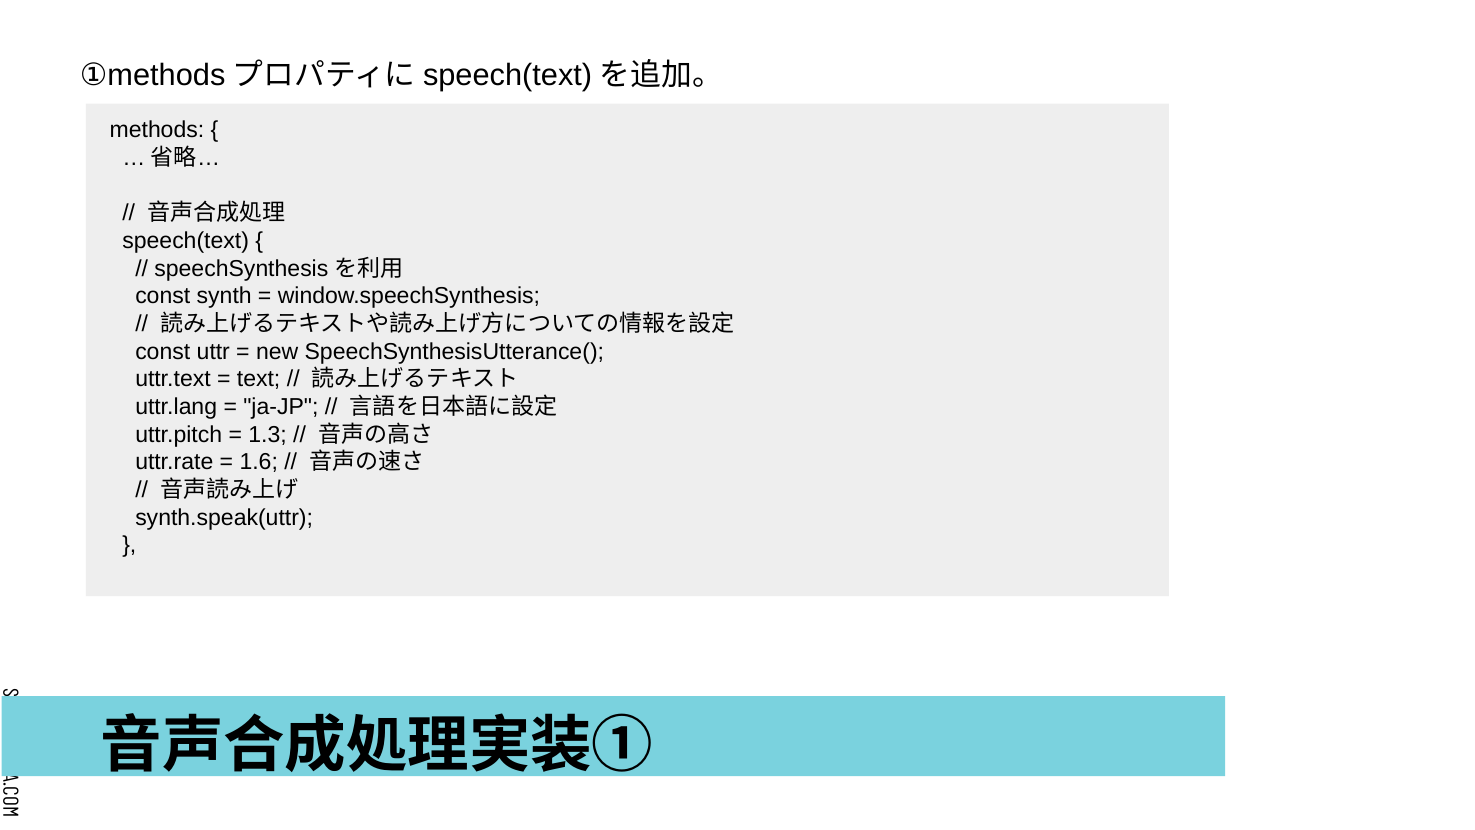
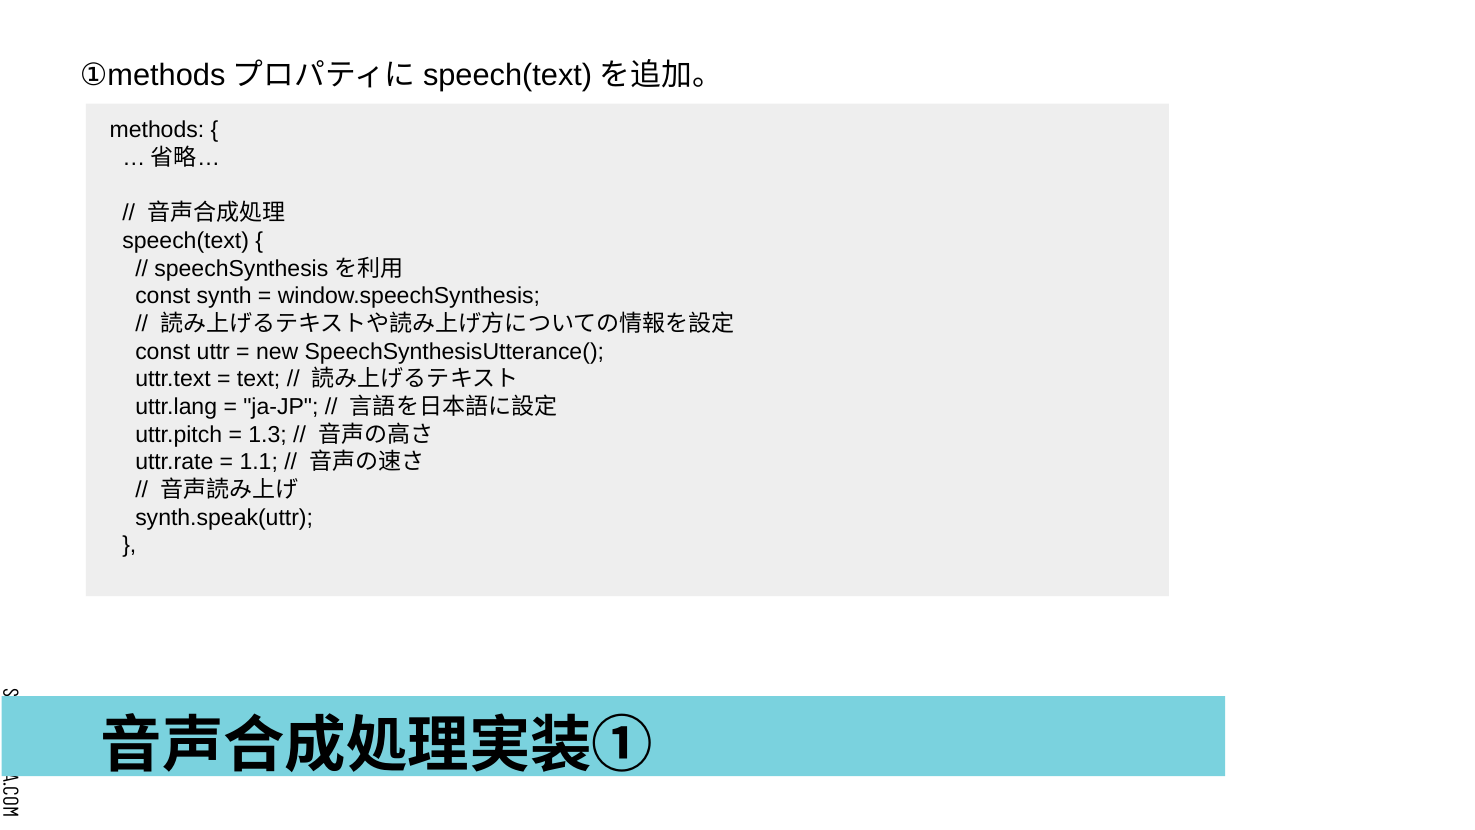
1.6: 1.6 -> 1.1 (259, 462)
